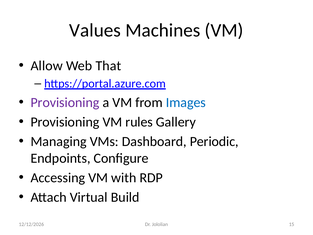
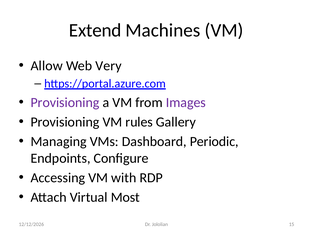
Values: Values -> Extend (95, 30)
That: That -> Very (108, 66)
Images colour: blue -> purple (186, 102)
Build: Build -> Most (125, 197)
